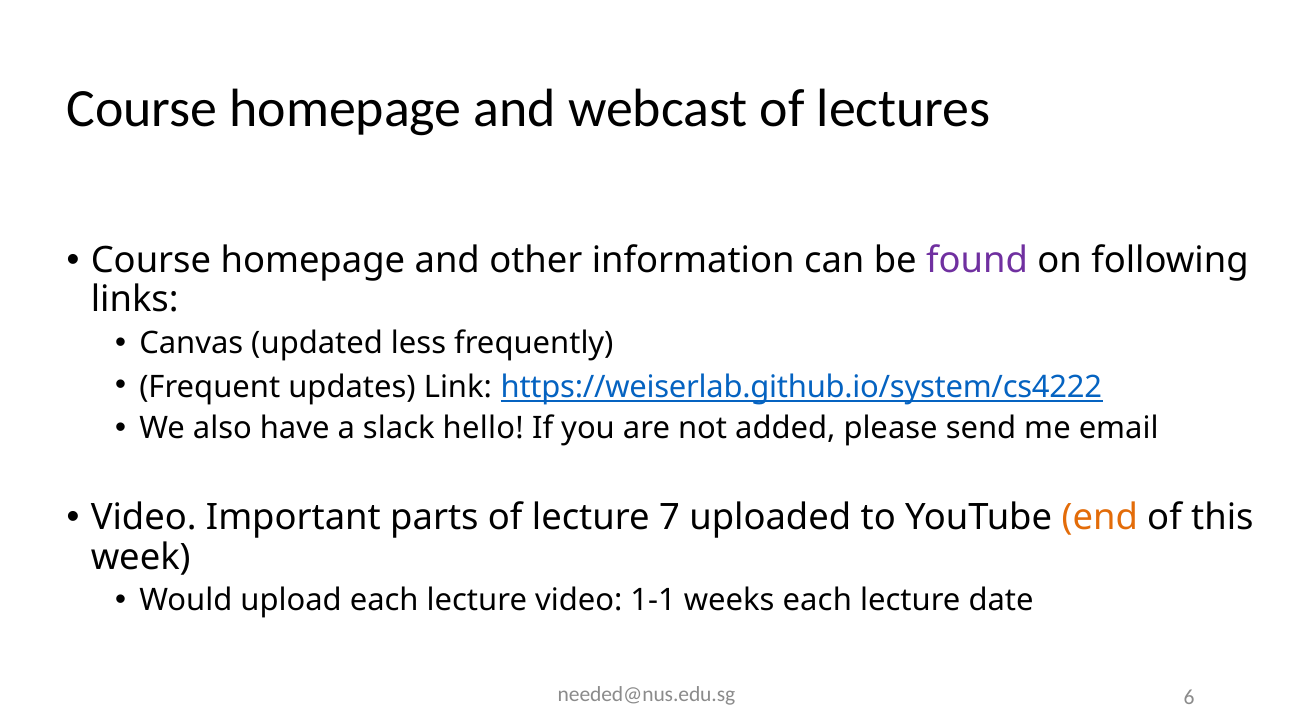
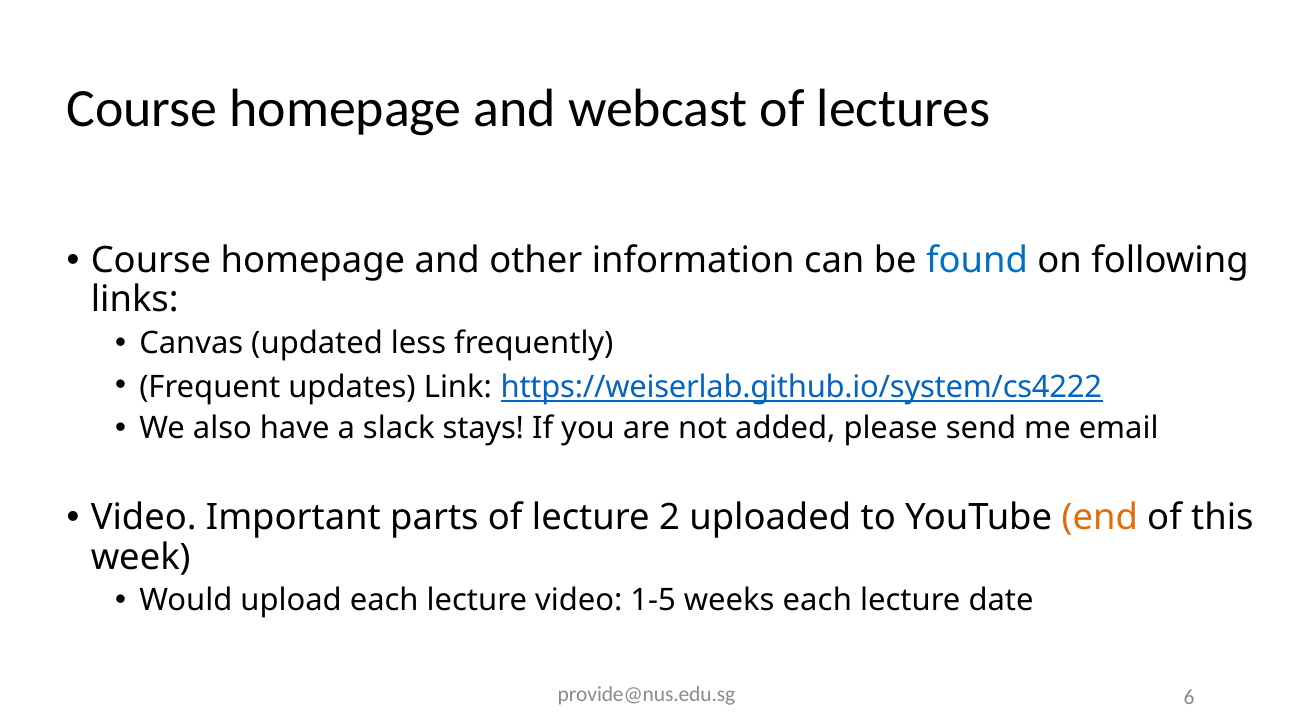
found colour: purple -> blue (977, 261)
hello: hello -> stays (483, 428)
7: 7 -> 2 (670, 518)
1-1: 1-1 -> 1-5 (653, 600)
needed@nus.edu.sg: needed@nus.edu.sg -> provide@nus.edu.sg (646, 695)
